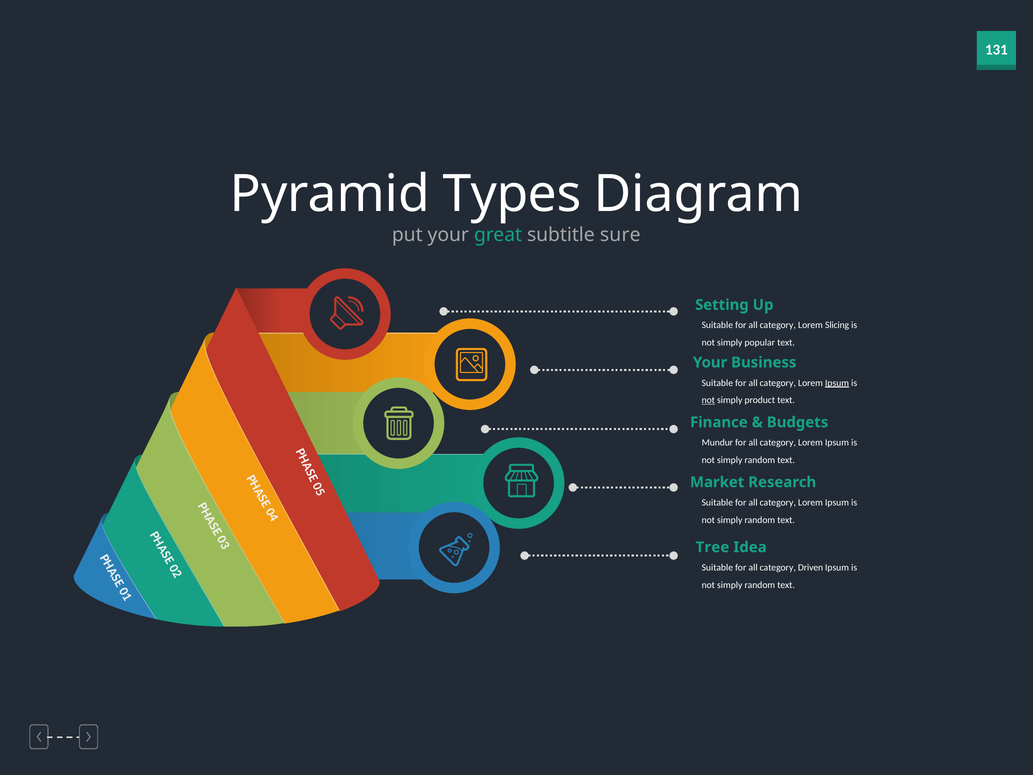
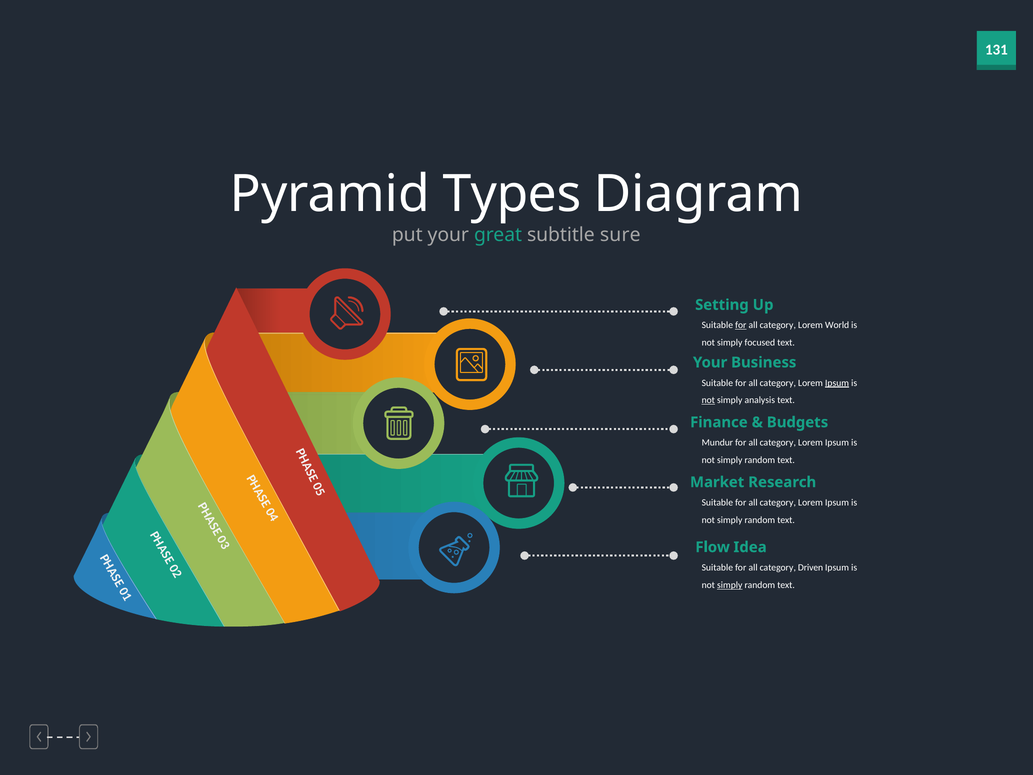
for underline: none -> present (741, 325)
Slicing: Slicing -> World (837, 325)
popular: popular -> focused (760, 343)
product: product -> analysis (760, 400)
Tree: Tree -> Flow (713, 547)
simply underline: none -> present (730, 585)
